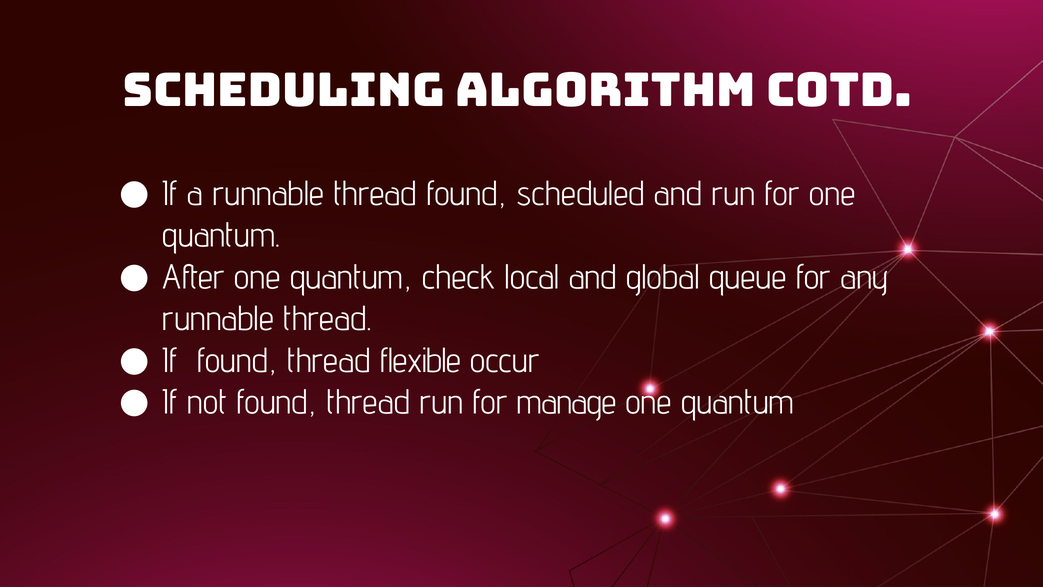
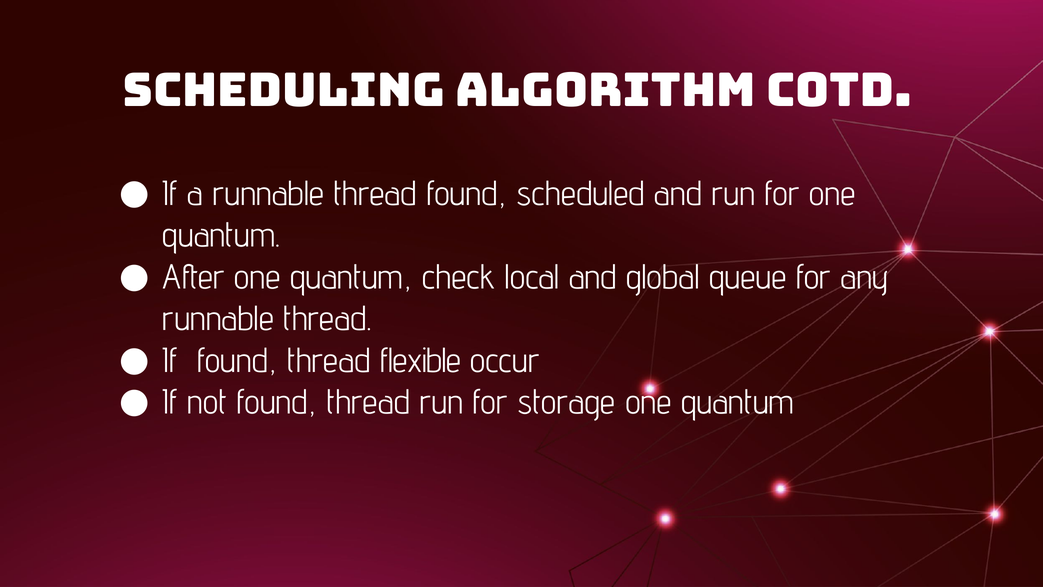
manage: manage -> storage (566, 402)
